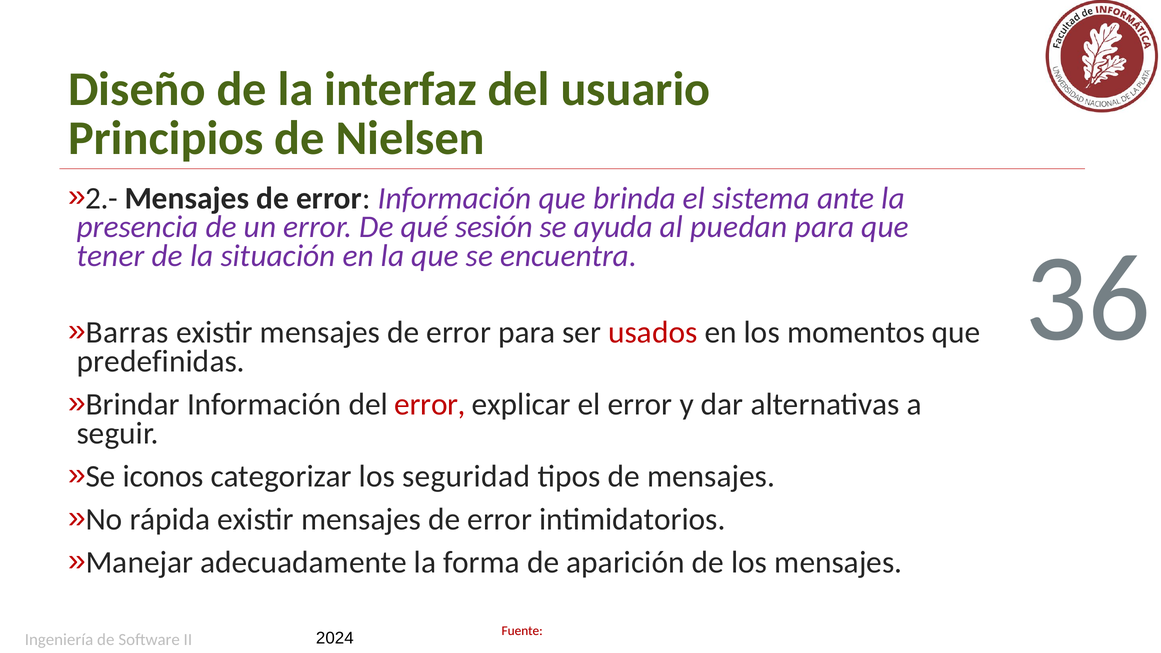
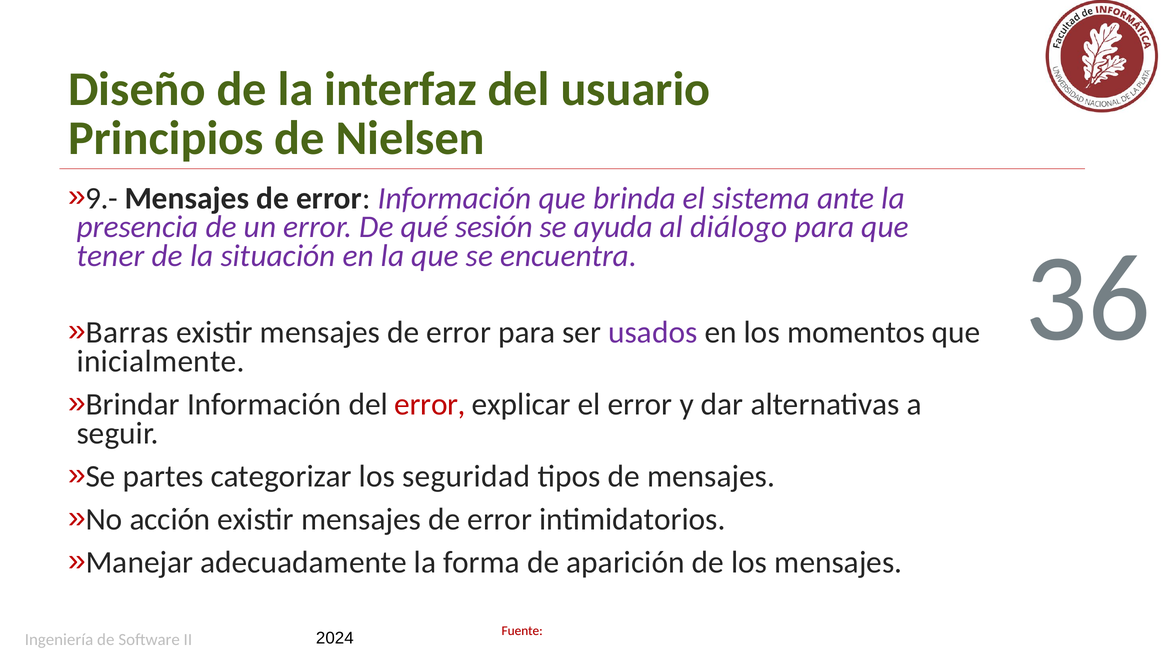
2.-: 2.- -> 9.- (102, 198)
puedan: puedan -> diálogo (739, 227)
usados colour: red -> purple (653, 333)
predefinidas: predefinidas -> inicialmente (161, 361)
iconos: iconos -> partes (163, 476)
rápida: rápida -> acción (170, 519)
